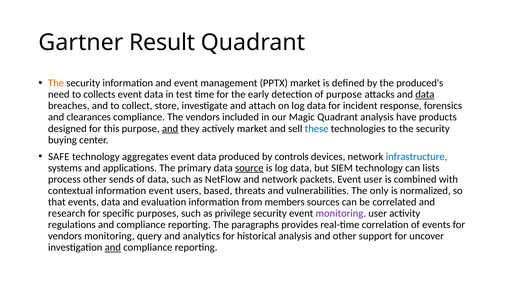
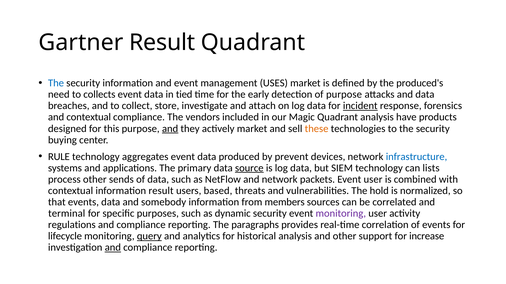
The colour: orange -> blue (56, 83)
PPTX: PPTX -> USES (274, 83)
test: test -> tied (184, 95)
data underline: present -> none (425, 95)
incident underline: none -> present (360, 106)
and clearances: clearances -> contextual (89, 117)
these colour: blue -> orange (317, 129)
SAFE: SAFE -> RULE (59, 157)
controls: controls -> prevent (292, 157)
information event: event -> result (161, 191)
only: only -> hold (379, 191)
evaluation: evaluation -> somebody (164, 202)
research: research -> terminal (67, 214)
privilege: privilege -> dynamic (233, 214)
vendors: vendors -> lifecycle (65, 237)
query underline: none -> present (149, 237)
uncover: uncover -> increase (427, 237)
